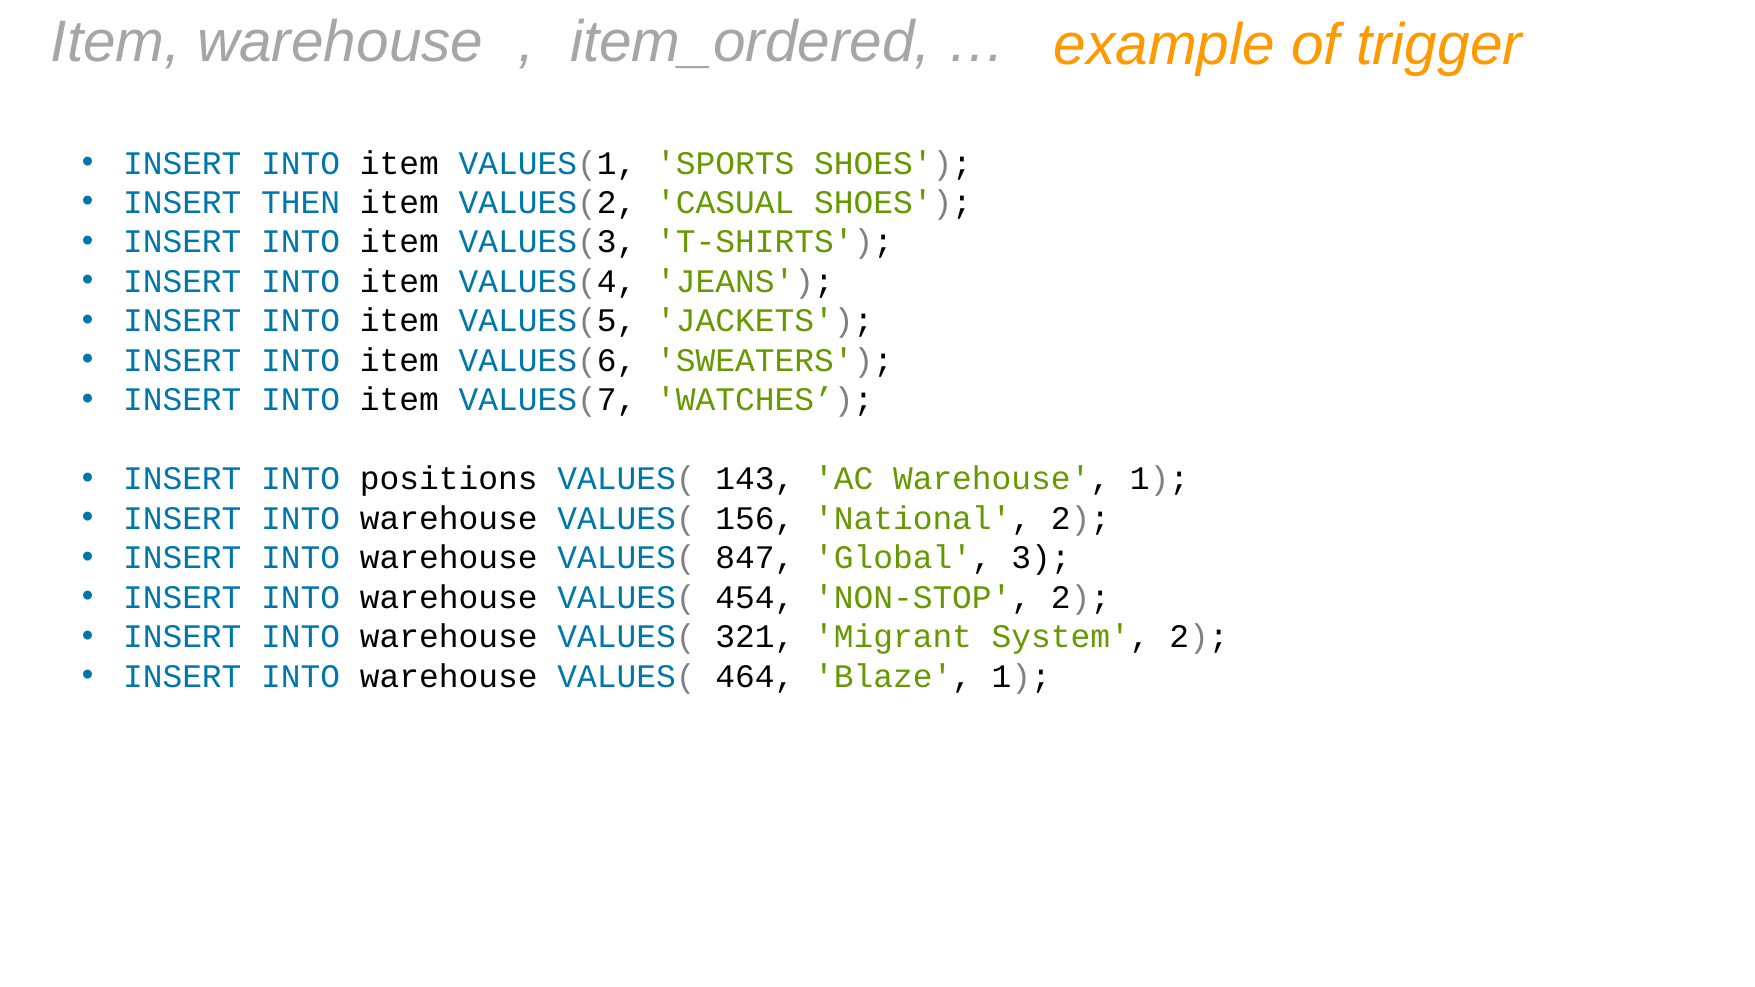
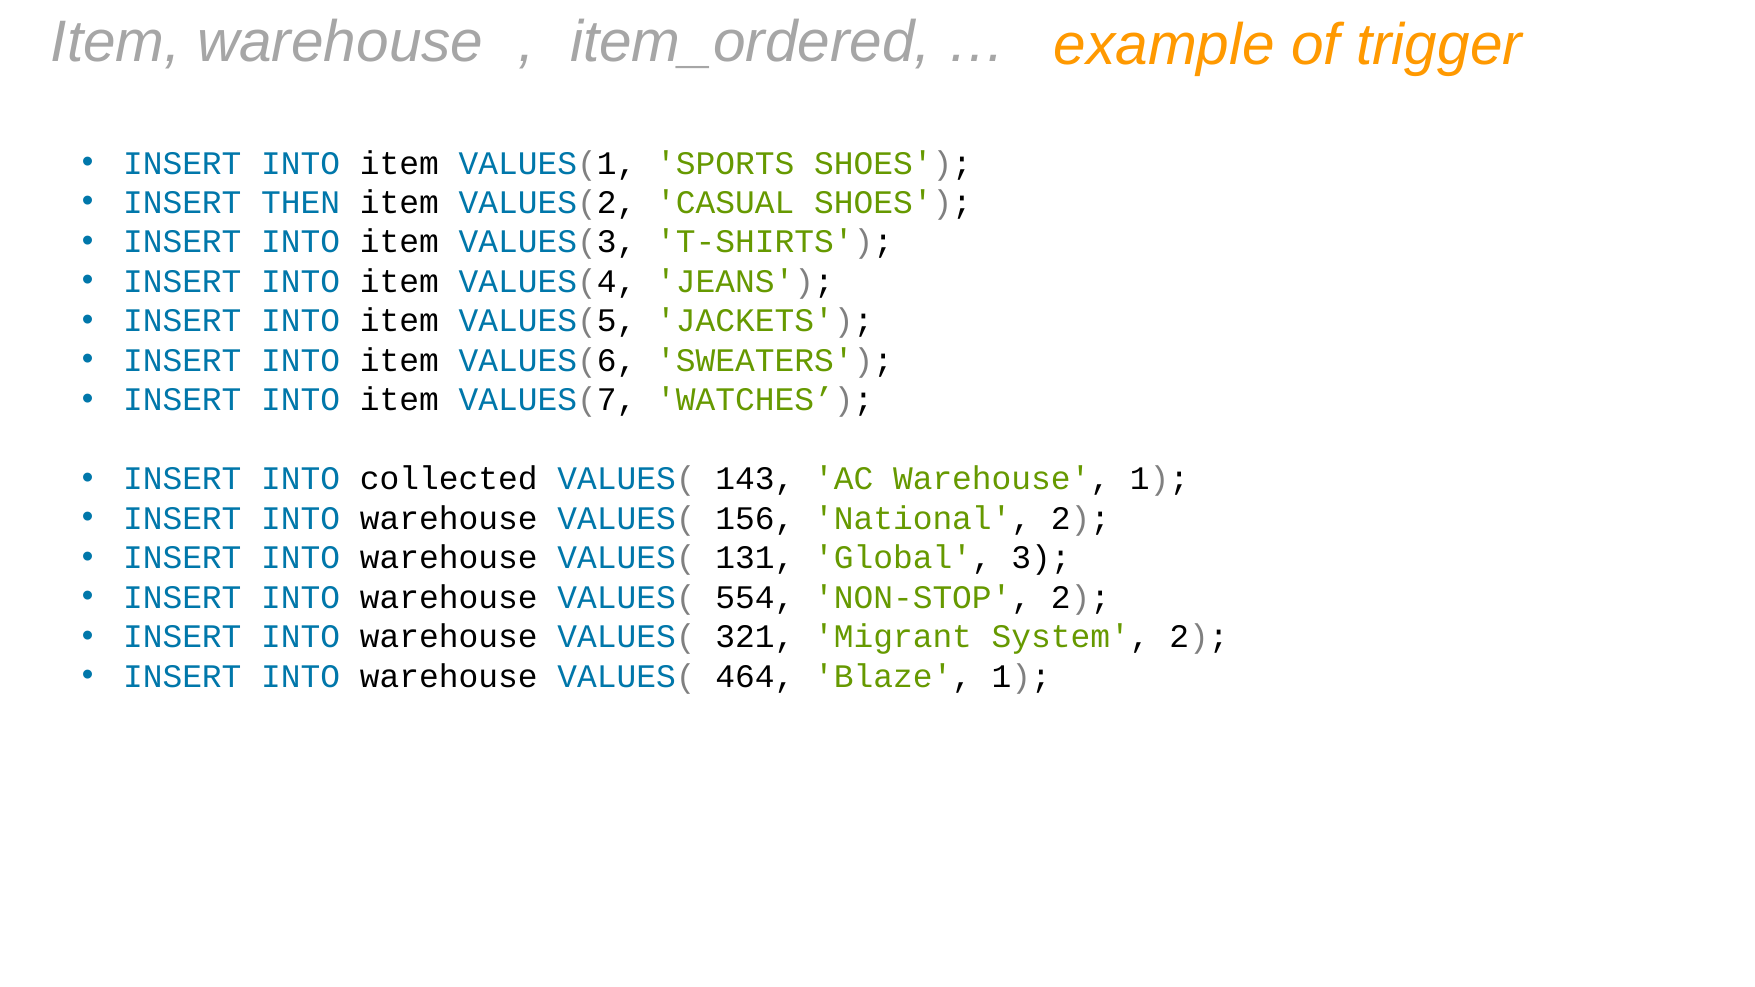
positions: positions -> collected (449, 479)
847: 847 -> 131 (755, 558)
454: 454 -> 554 (755, 598)
